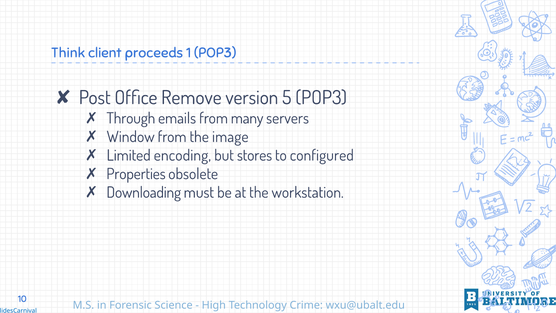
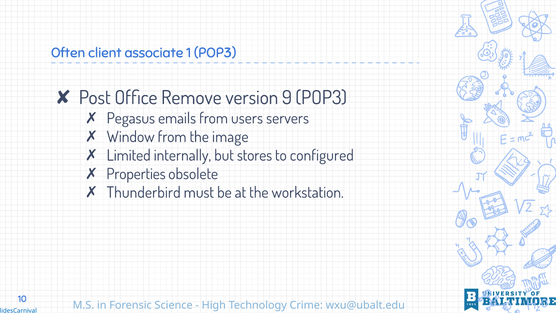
Think: Think -> Often (68, 53)
proceeds: proceeds -> associate (154, 53)
5: 5 -> 9 (287, 98)
Through: Through -> Pegasus (131, 118)
many: many -> users (247, 118)
encoding: encoding -> internally (182, 155)
Downloading: Downloading -> Thunderbird (144, 192)
